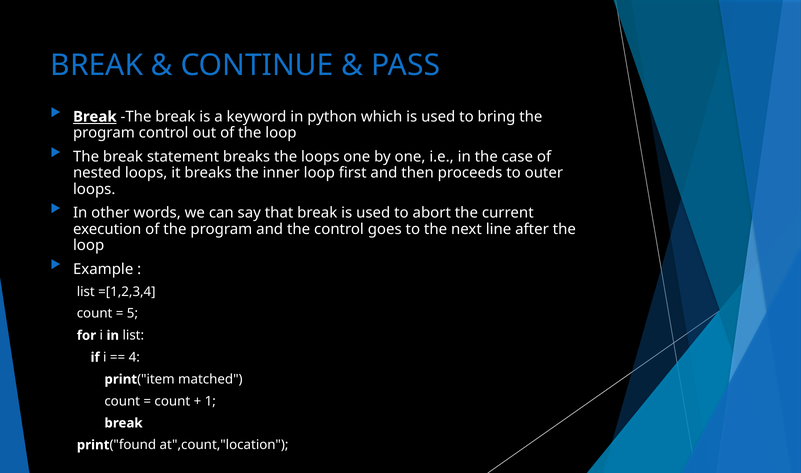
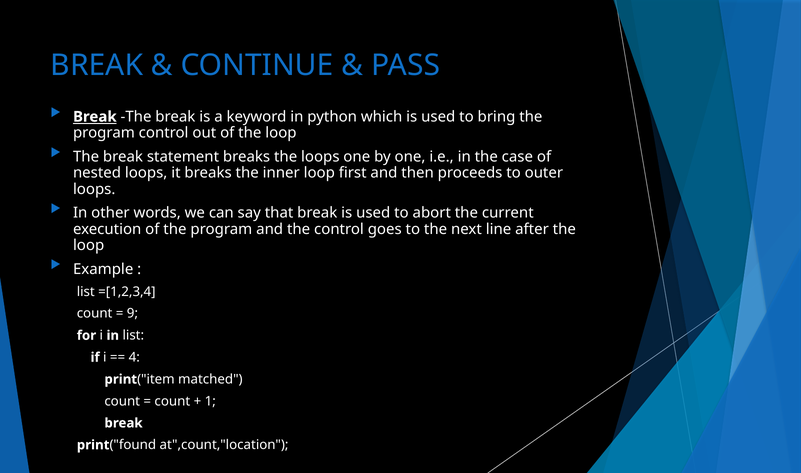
5: 5 -> 9 (132, 314)
